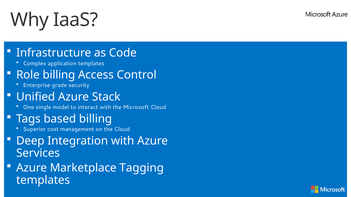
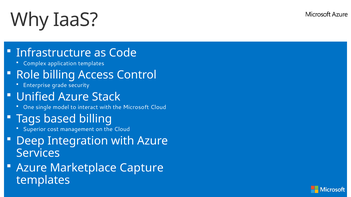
Tagging: Tagging -> Capture (142, 168)
